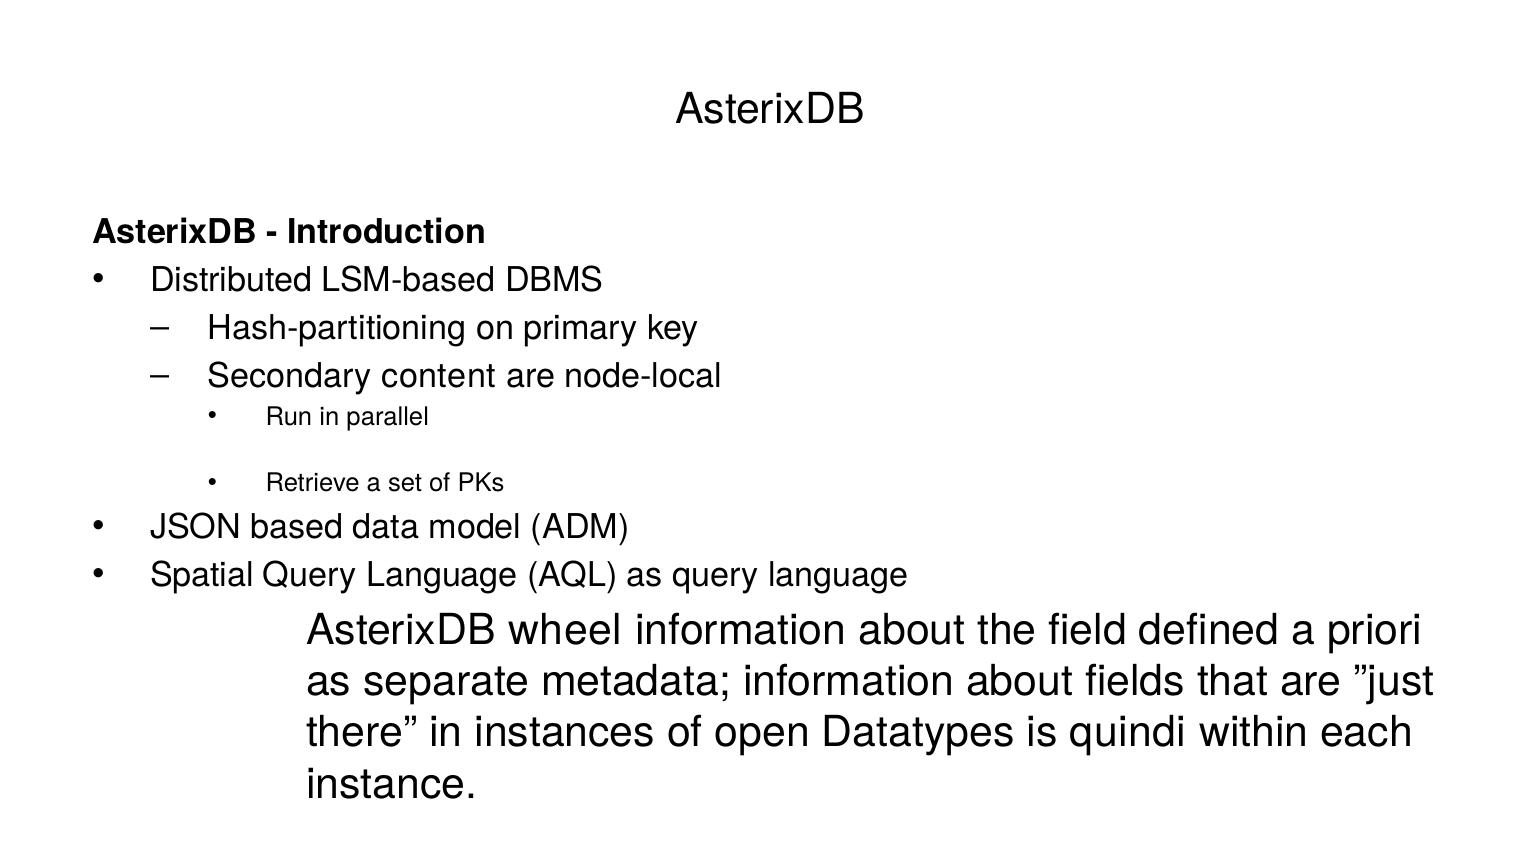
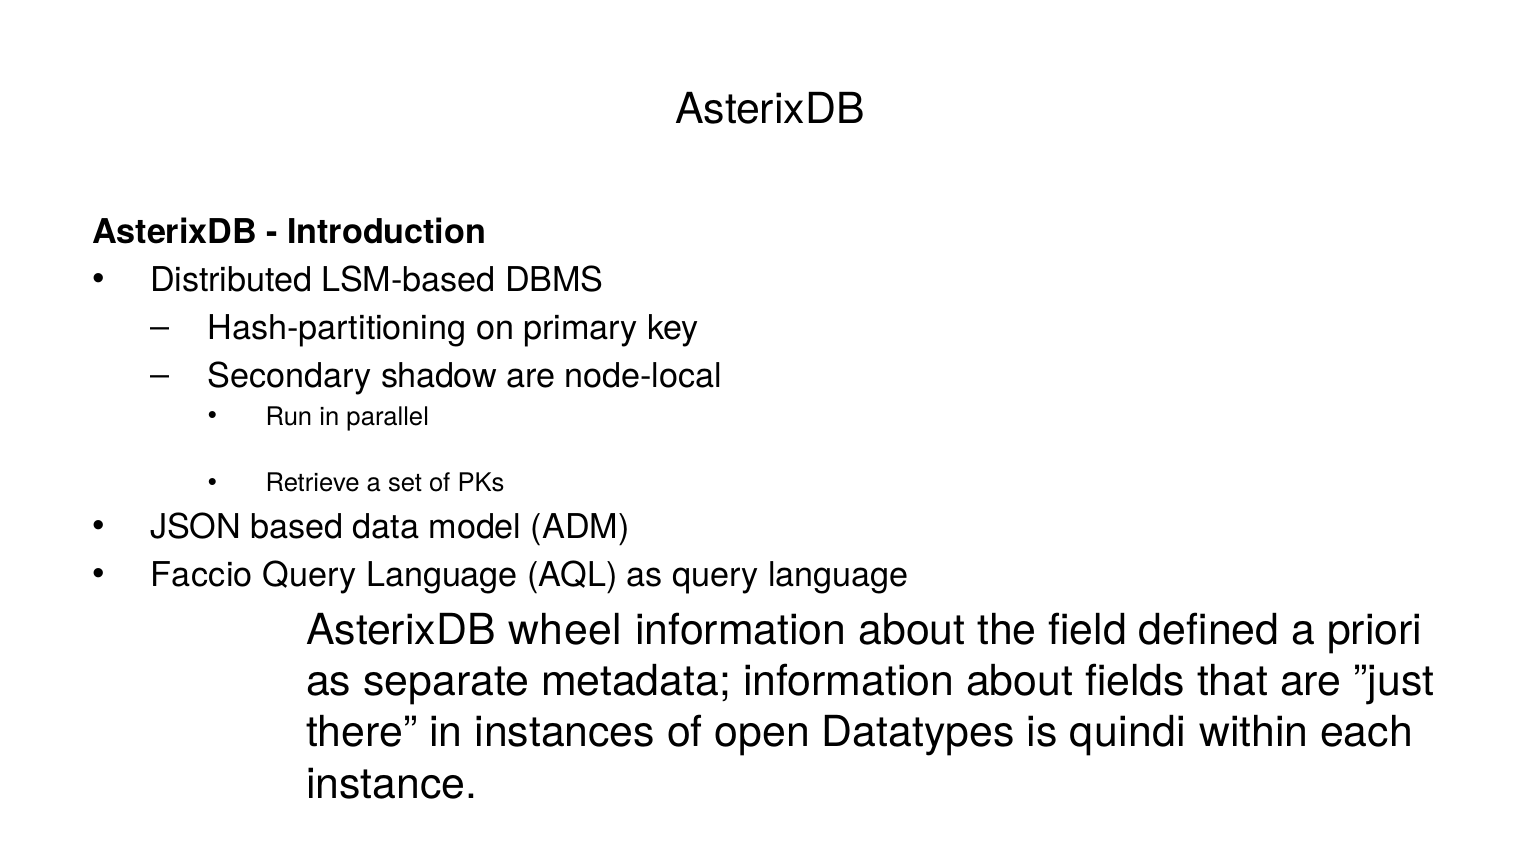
Secondary content: content -> shadow (439, 376)
Spatial: Spatial -> Faccio (202, 575)
